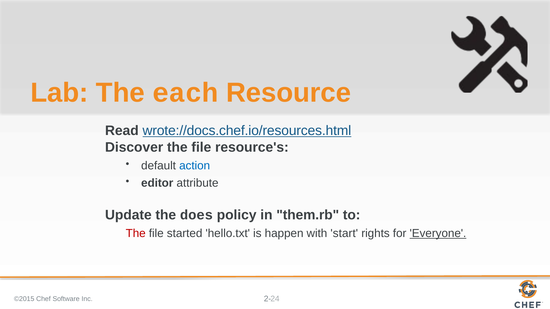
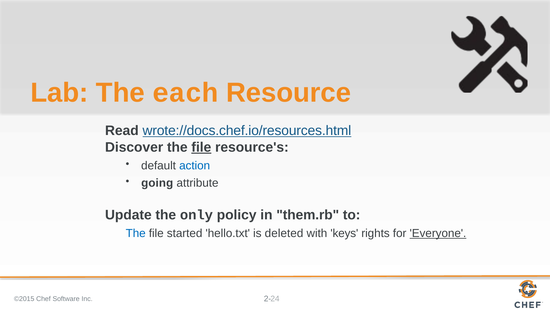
file underline: none -> present (201, 147)
editor: editor -> going (157, 183)
does: does -> only (196, 215)
The colour: red -> blue (136, 234)
happen: happen -> deleted (284, 234)
start: start -> keys (344, 234)
